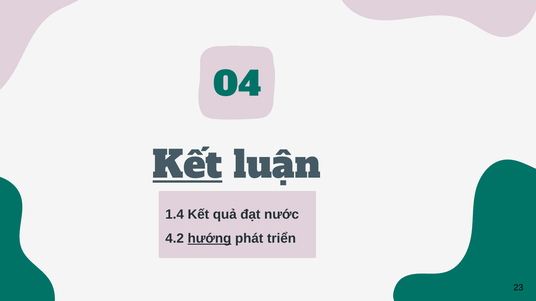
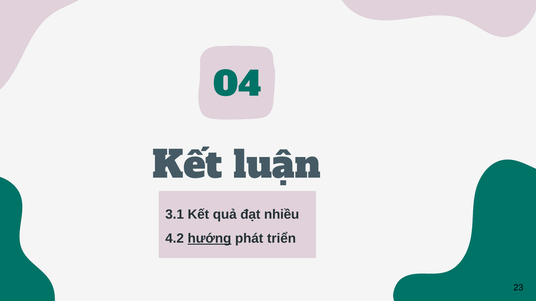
Kết underline: present -> none (187, 166)
1.4: 1.4 -> 3.1 (175, 215)
nước: nước -> nhiều (282, 215)
